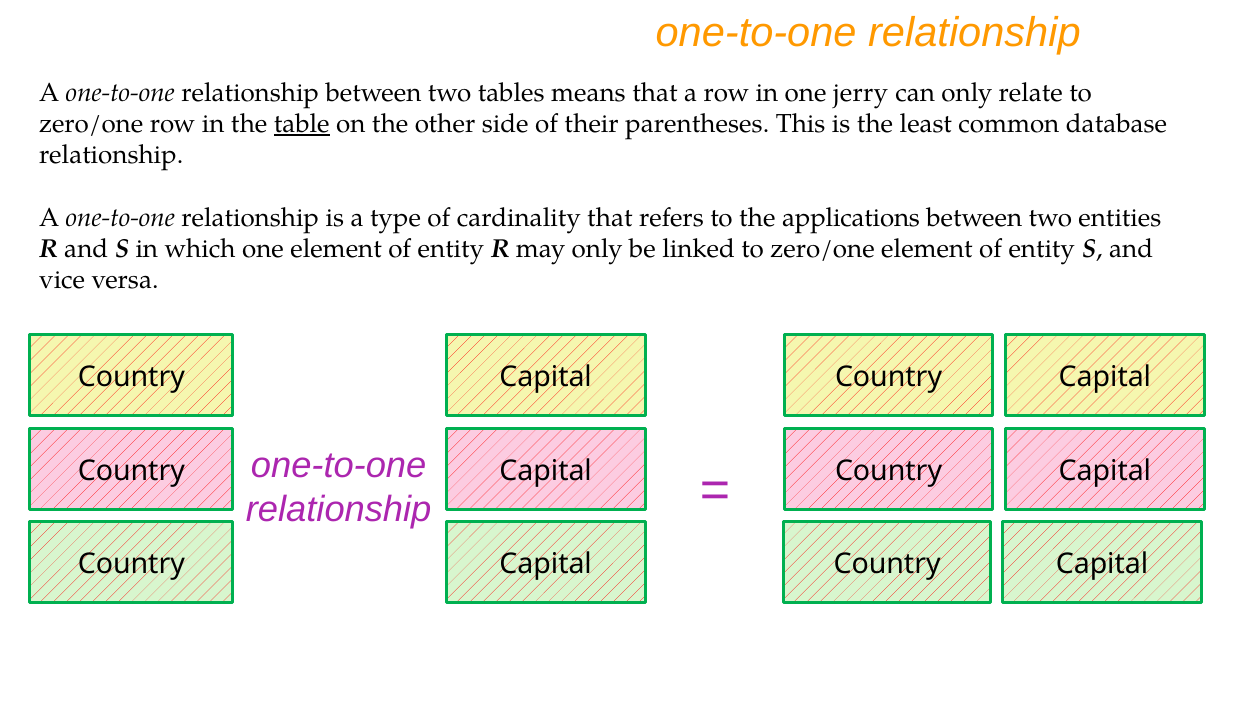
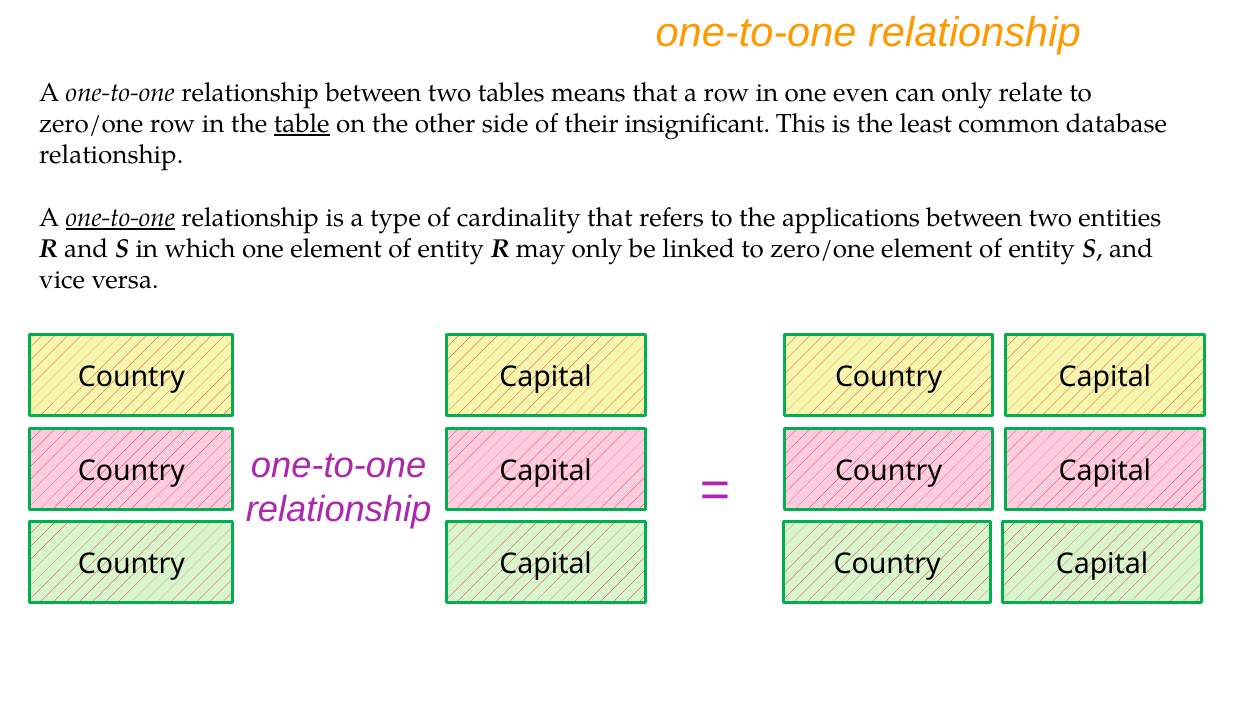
jerry: jerry -> even (861, 93)
parentheses: parentheses -> insignificant (697, 124)
one-to-one underline: none -> present (120, 218)
